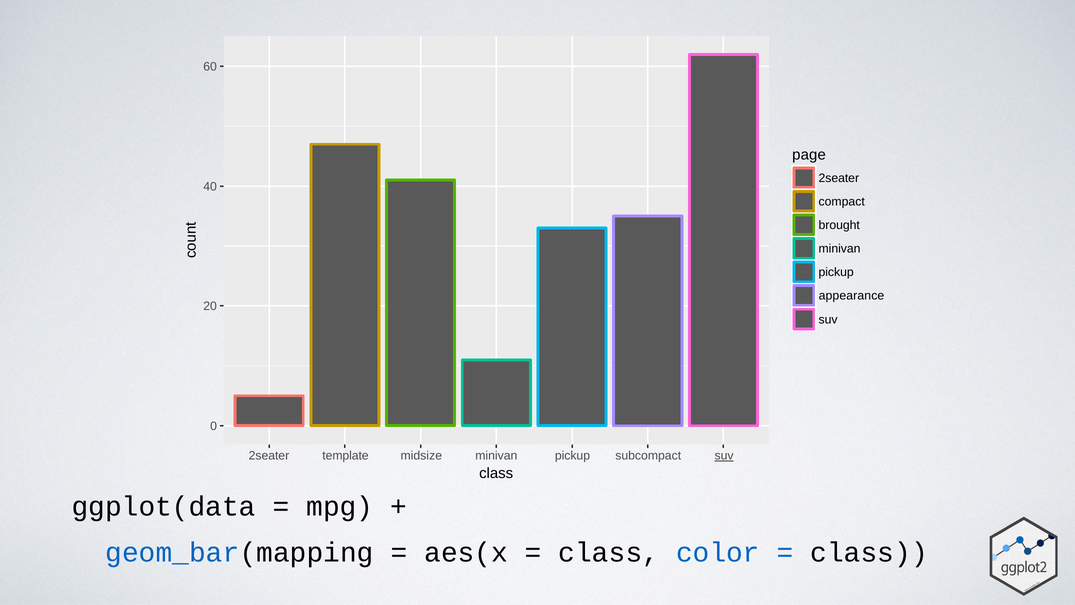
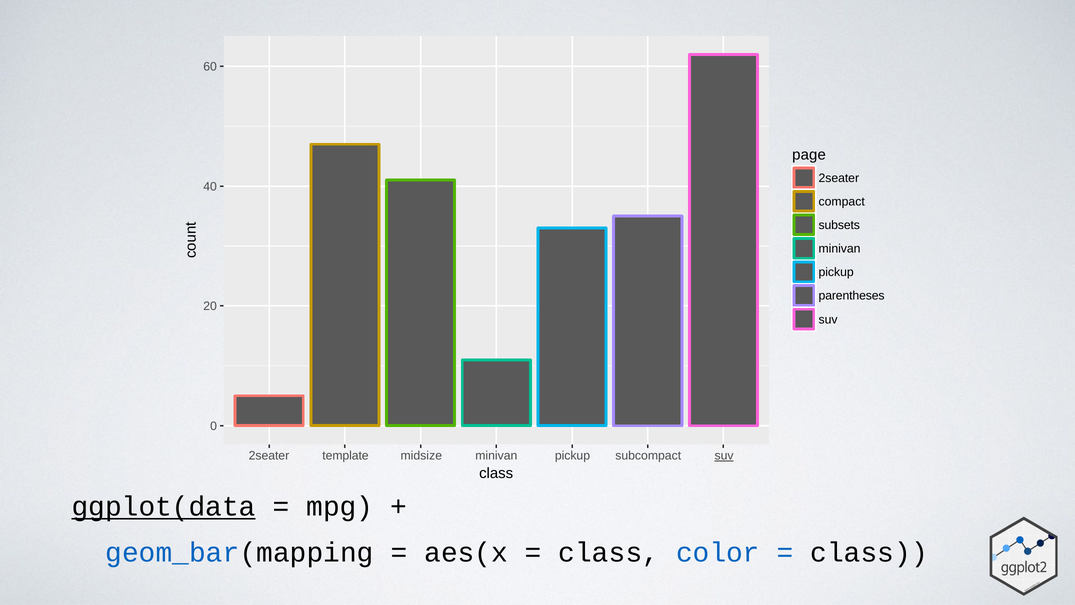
brought: brought -> subsets (839, 225)
appearance: appearance -> parentheses (852, 295)
ggplot(data underline: none -> present (164, 506)
